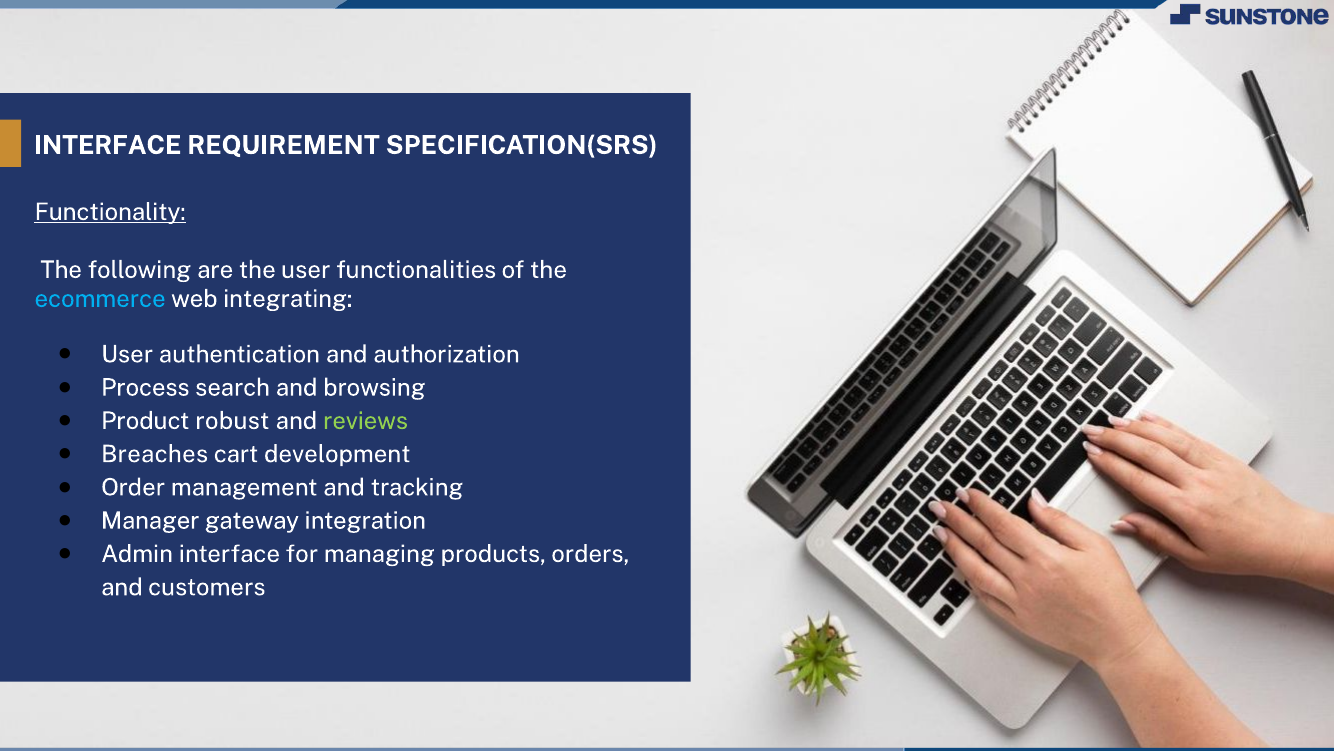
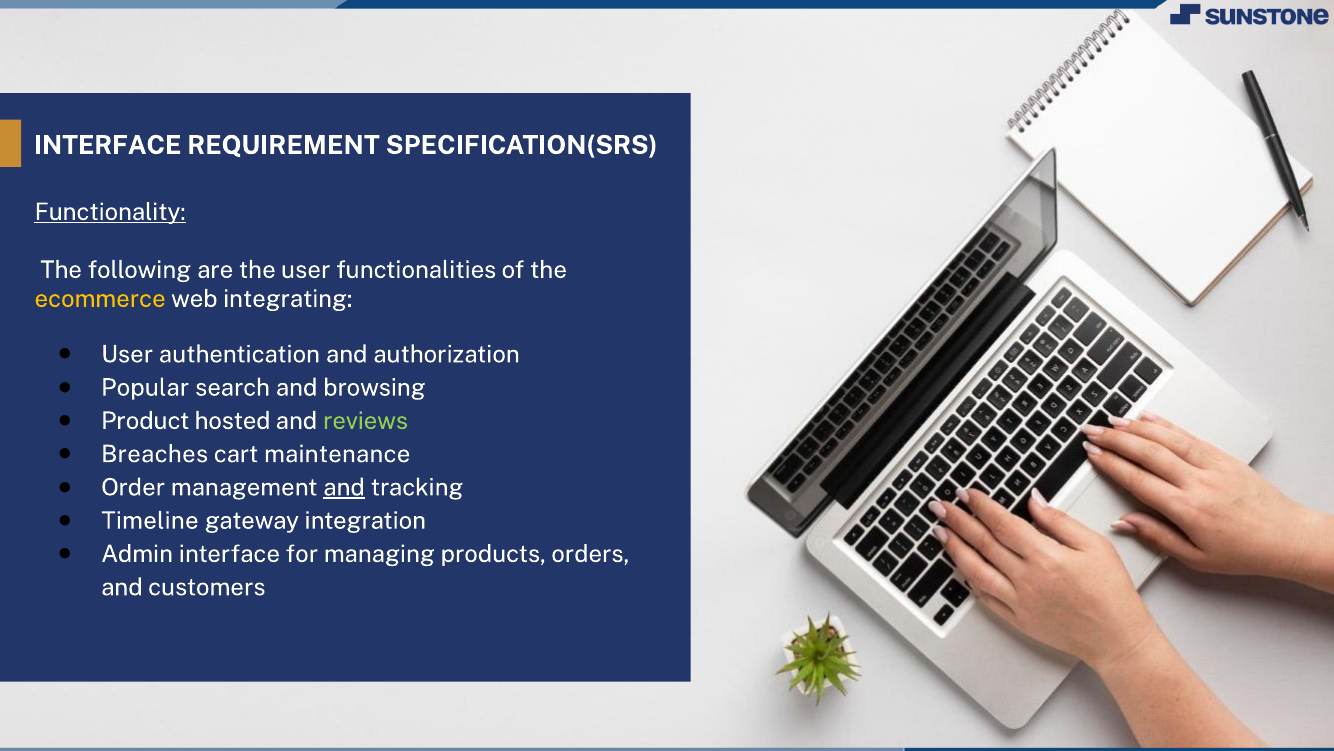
ecommerce colour: light blue -> yellow (100, 299)
Process: Process -> Popular (145, 387)
robust: robust -> hosted (233, 421)
development: development -> maintenance (337, 454)
and underline: none -> present (344, 487)
Manager: Manager -> Timeline (150, 520)
